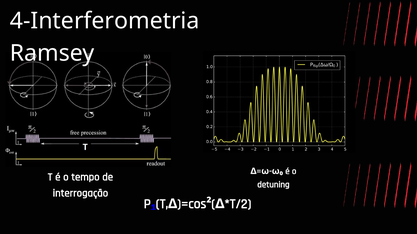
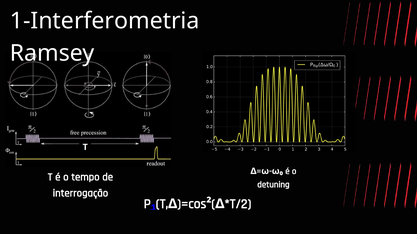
4-Interferometria: 4-Interferometria -> 1-Interferometria (105, 21)
